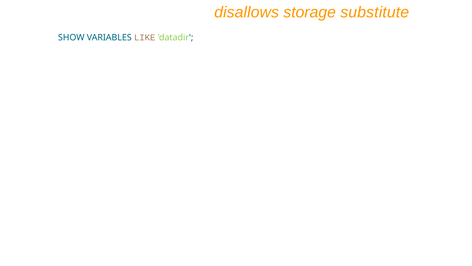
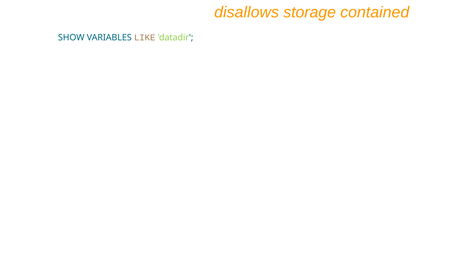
substitute: substitute -> contained (375, 12)
